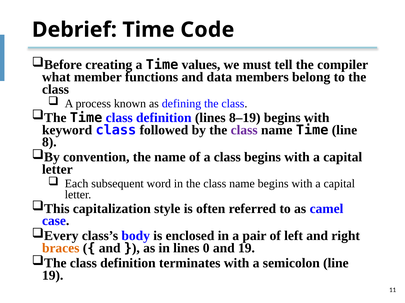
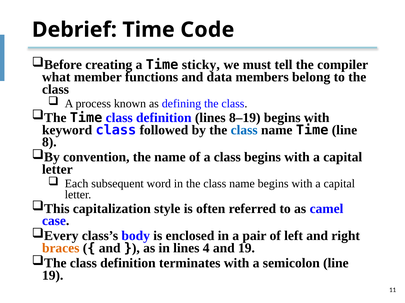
values: values -> sticky (201, 65)
class colour: purple -> blue (244, 130)
0: 0 -> 4 (206, 249)
